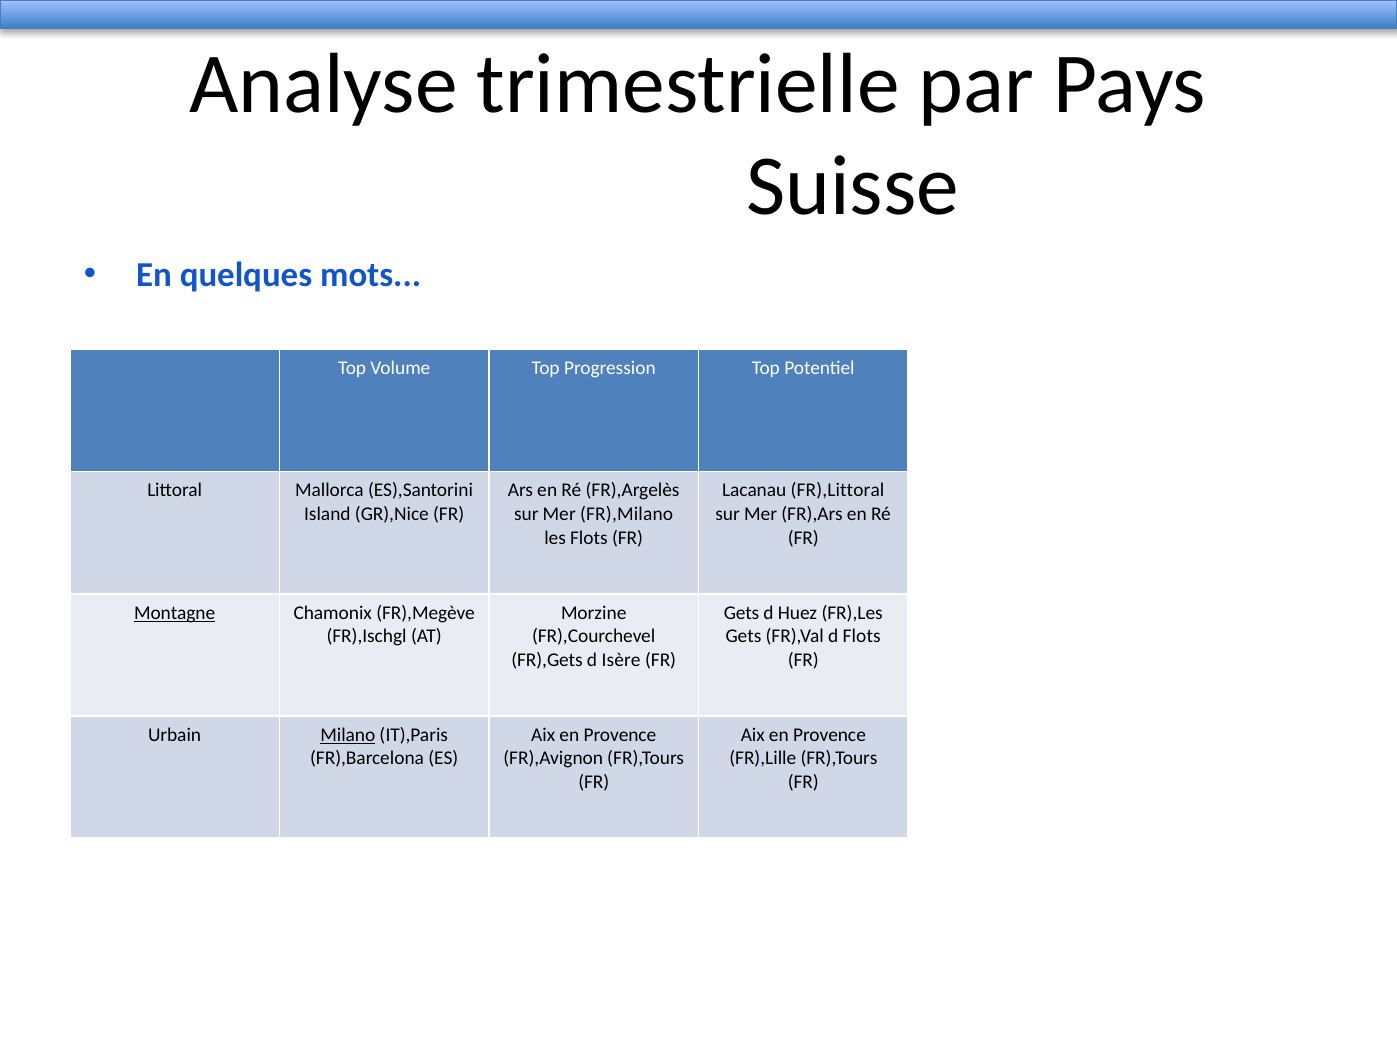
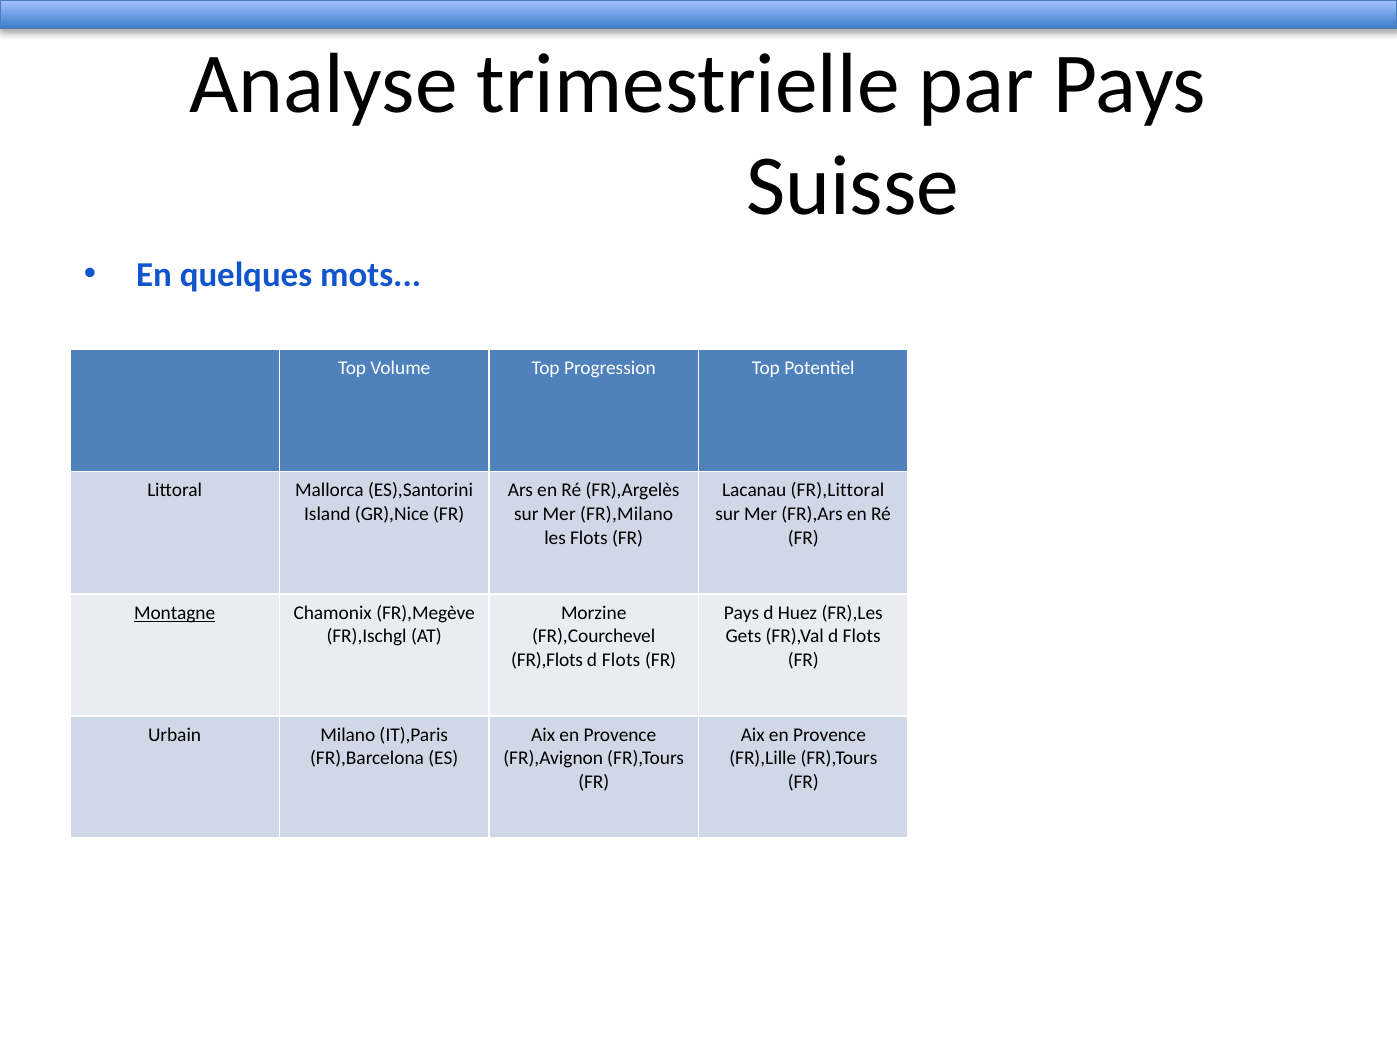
Gets: Gets -> Pays (741, 613)
FR),Gets: FR),Gets -> FR),Flots (547, 660)
Isère: Isère -> Flots (621, 660)
Milano underline: present -> none (348, 735)
